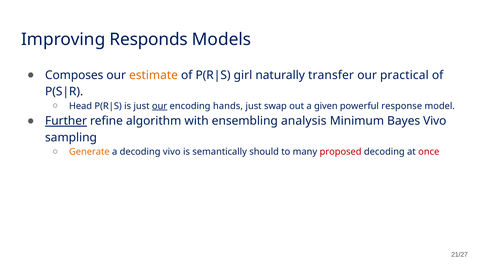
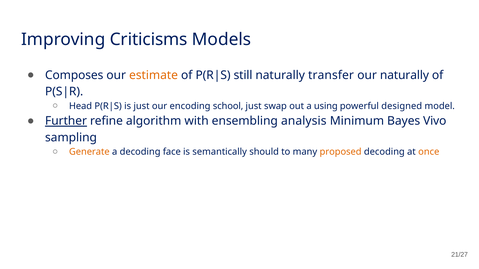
Responds: Responds -> Criticisms (149, 40)
girl: girl -> still (243, 75)
our practical: practical -> naturally (404, 75)
our underline: present -> none (160, 106)
hands: hands -> school (228, 106)
given: given -> using (326, 106)
response: response -> designed (402, 106)
decoding vivo: vivo -> face (172, 152)
proposed colour: red -> orange (341, 152)
once colour: red -> orange (429, 152)
